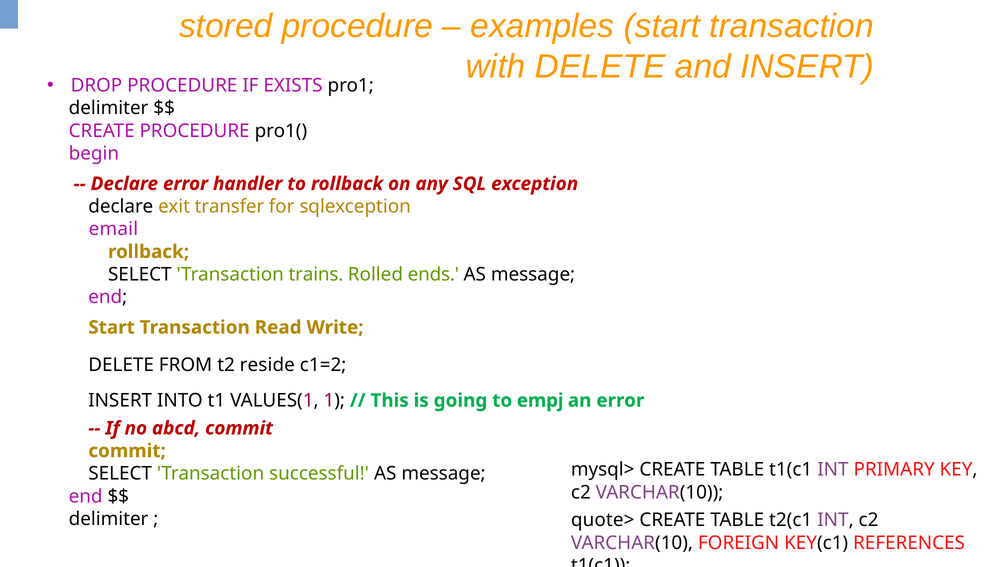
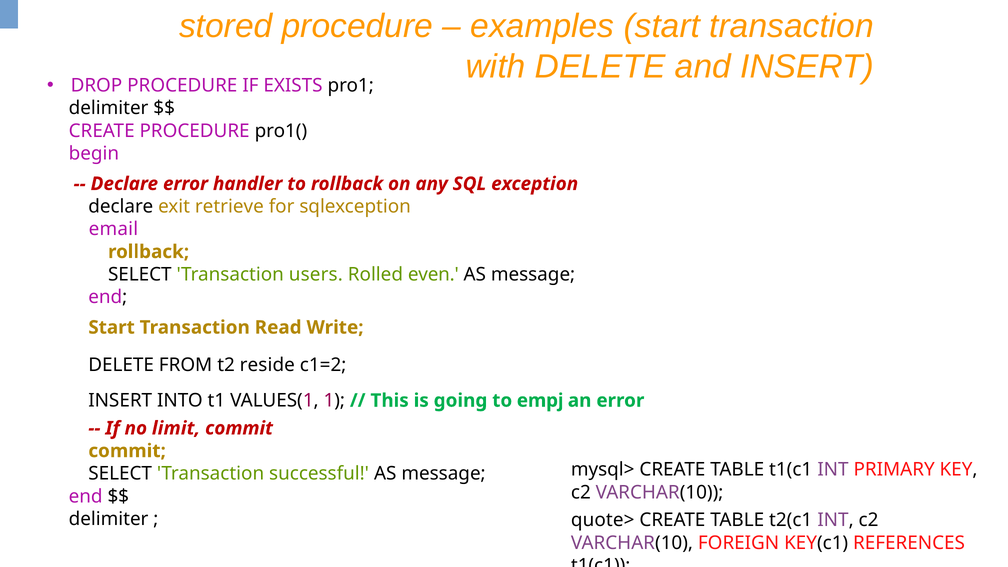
transfer: transfer -> retrieve (229, 206)
trains: trains -> users (316, 275)
ends: ends -> even (433, 275)
abcd: abcd -> limit (176, 428)
